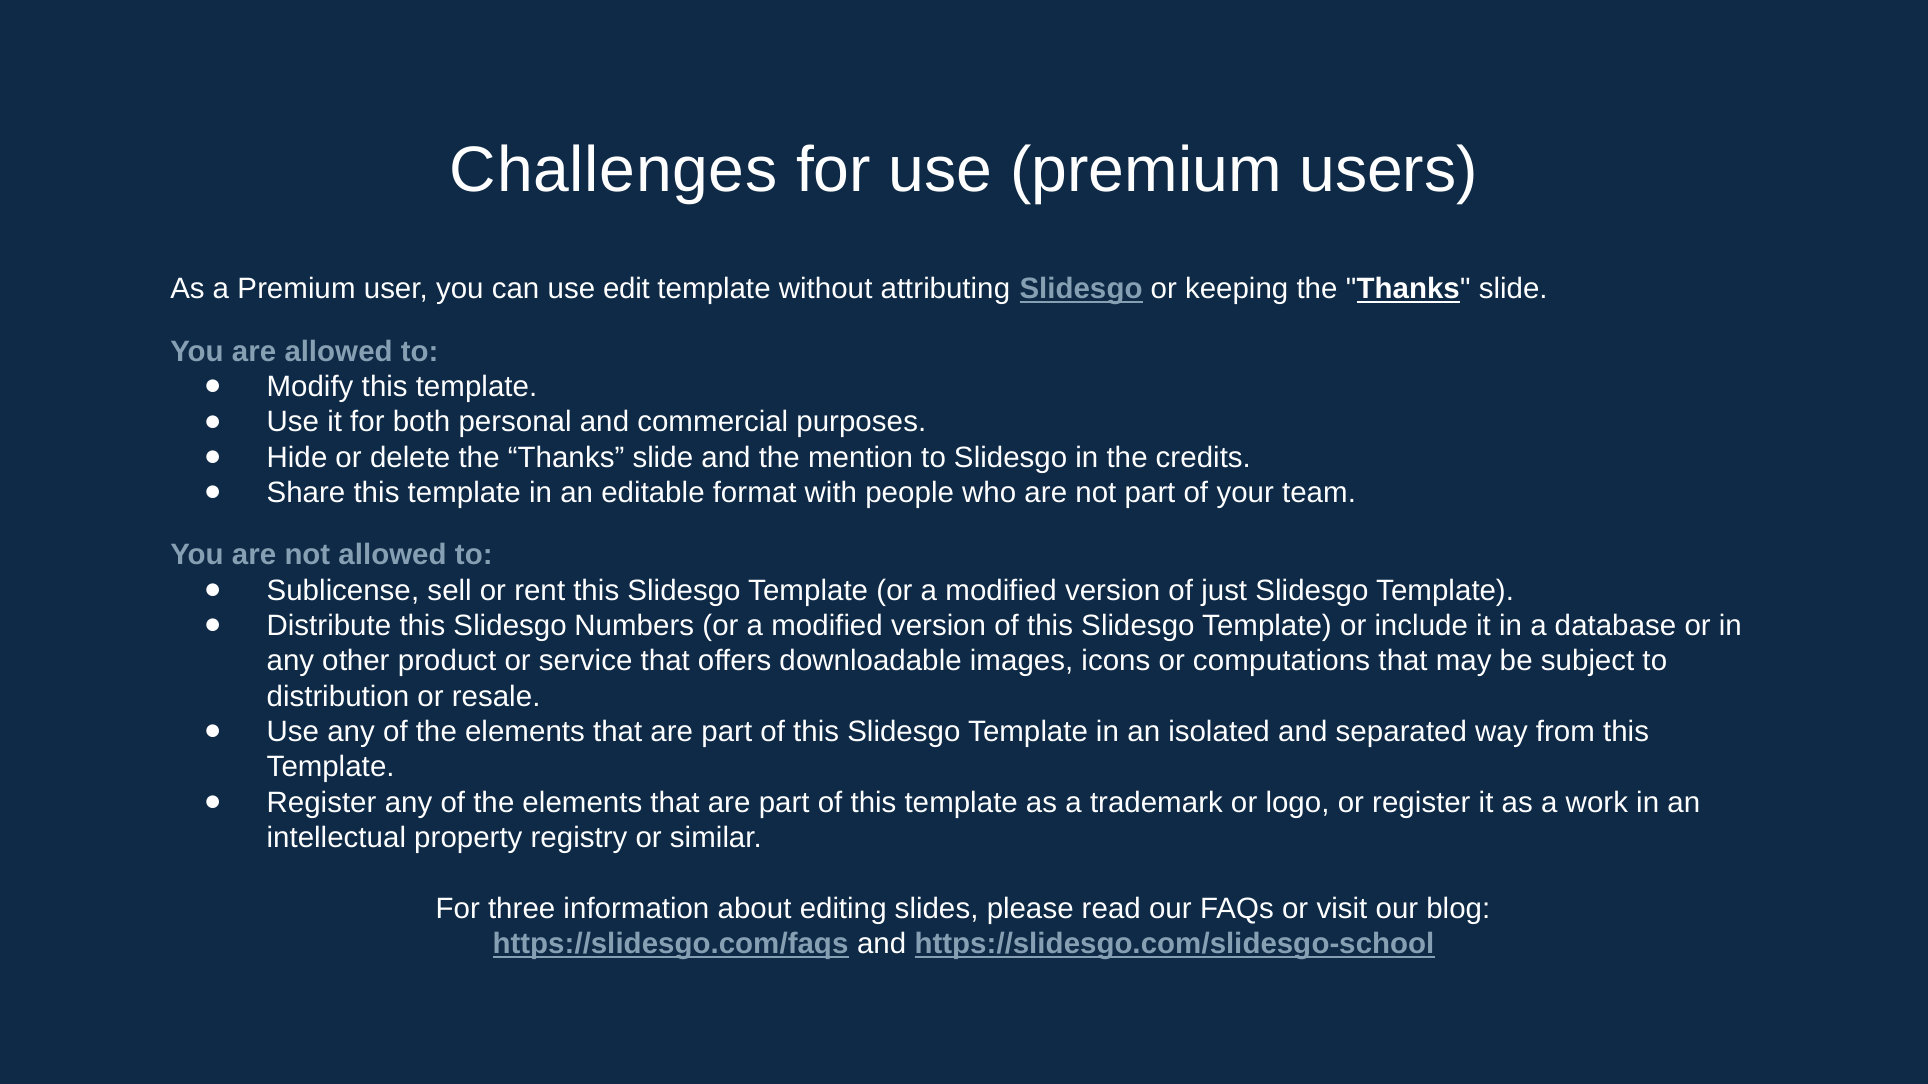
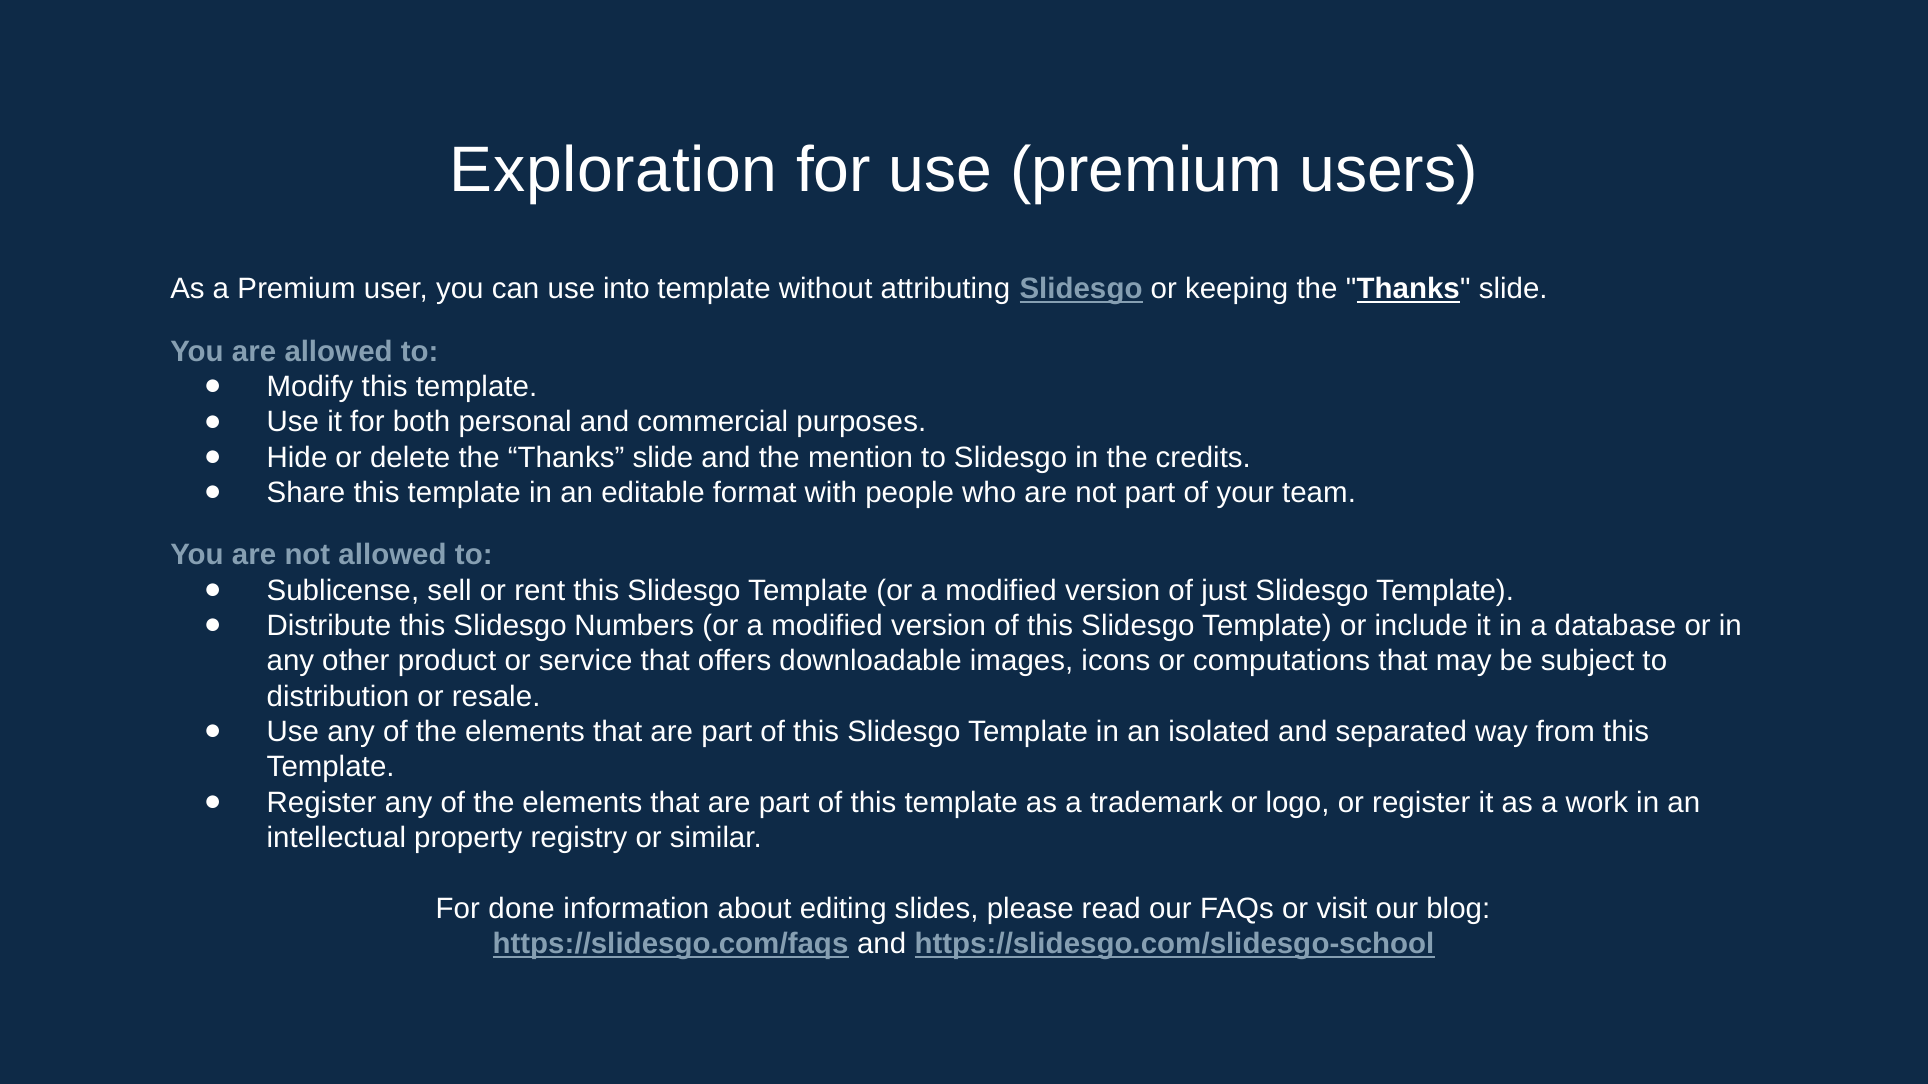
Challenges: Challenges -> Exploration (614, 170)
edit: edit -> into (626, 289)
three: three -> done (522, 909)
